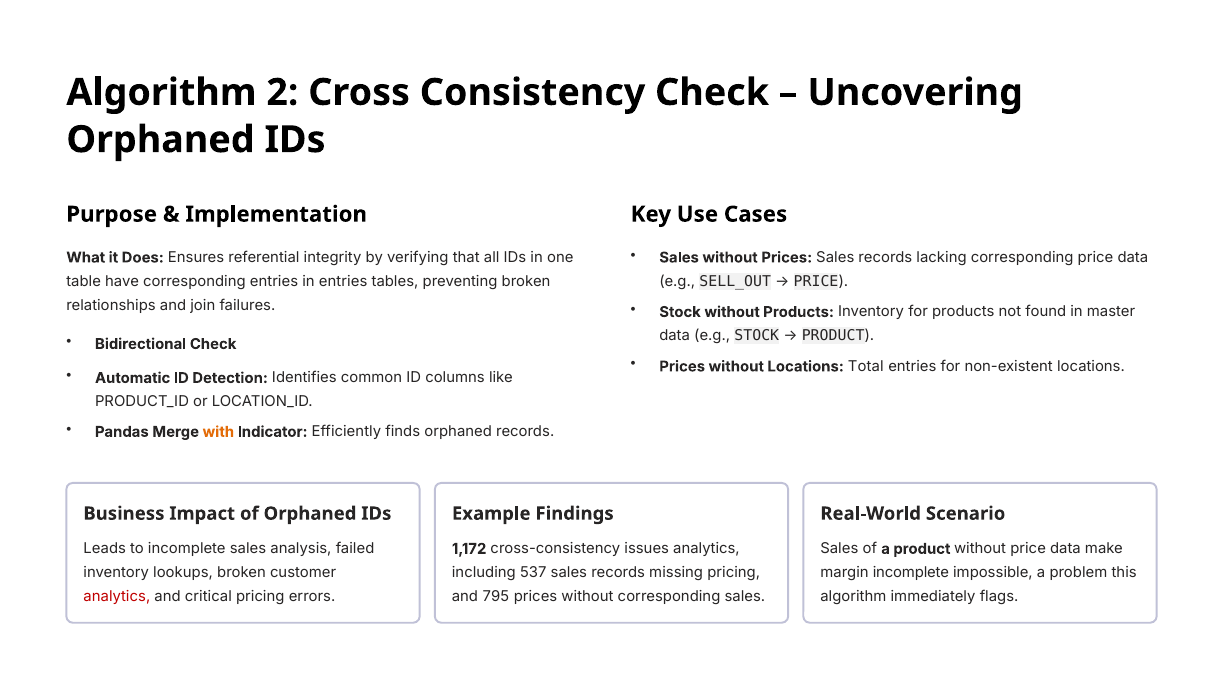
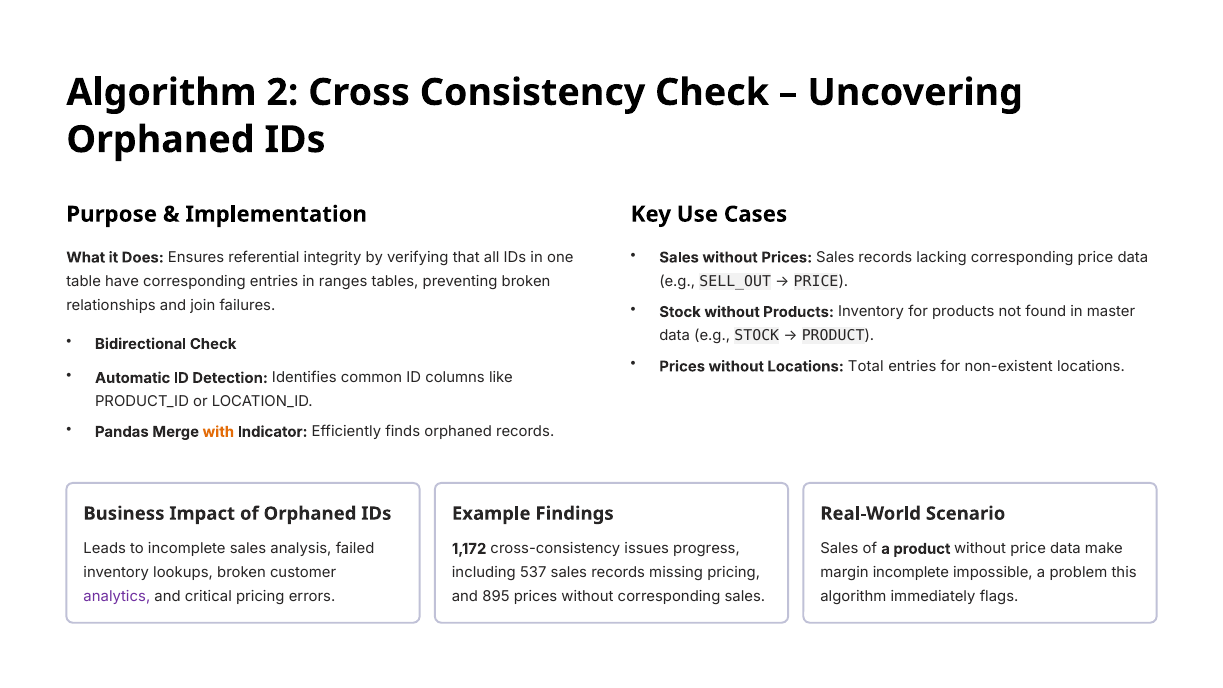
in entries: entries -> ranges (343, 281)
issues analytics: analytics -> progress (706, 549)
analytics colour: red -> purple (117, 597)
795: 795 -> 895 (496, 597)
